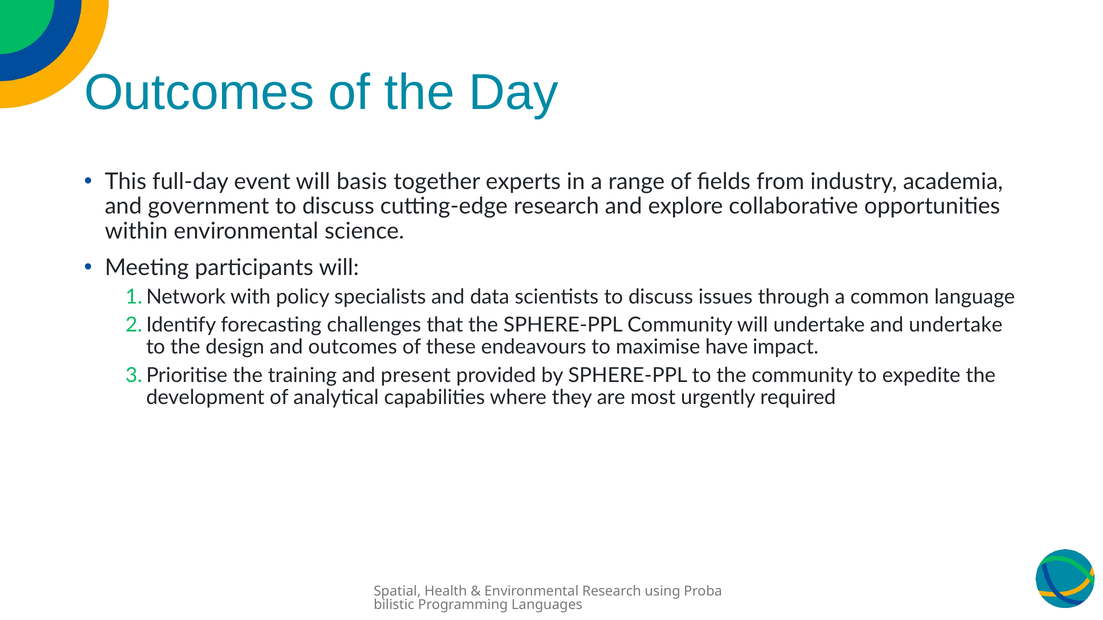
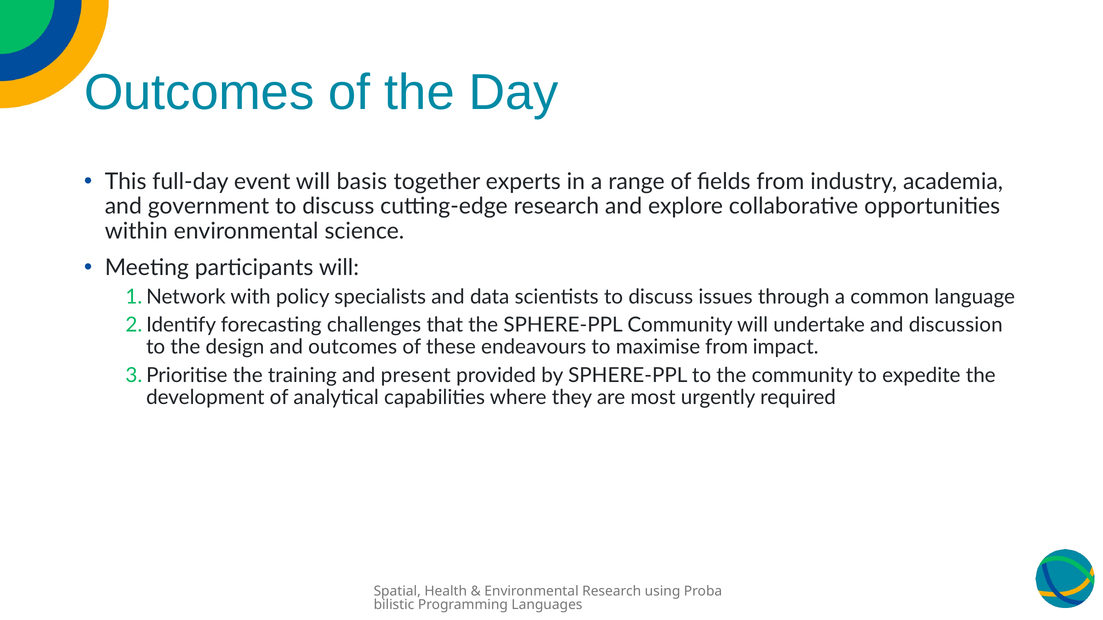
and undertake: undertake -> discussion (956, 325)
maximise have: have -> from (727, 347)
